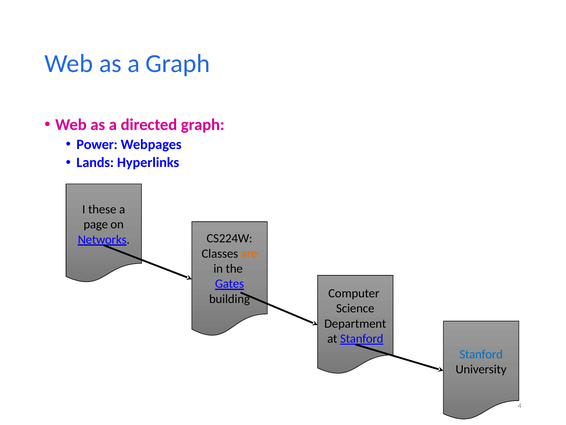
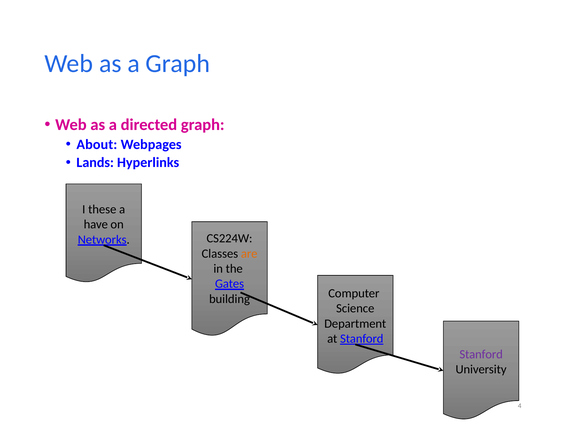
Power: Power -> About (97, 144)
page: page -> have (96, 224)
Stanford colour: blue -> purple (481, 354)
